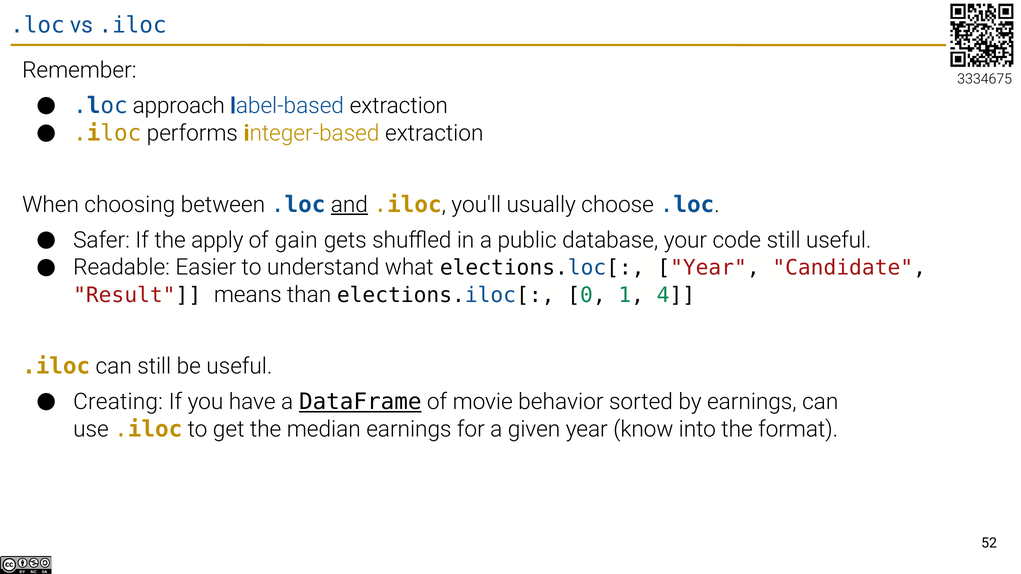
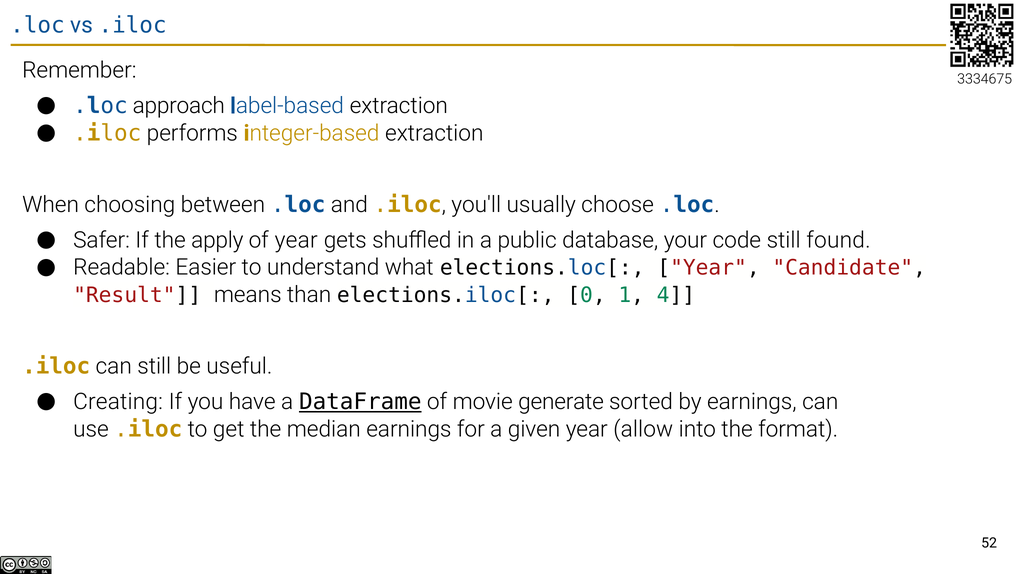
and underline: present -> none (349, 205)
of gain: gain -> year (296, 240)
still useful: useful -> found (838, 240)
behavior: behavior -> generate (561, 402)
know: know -> allow (643, 429)
